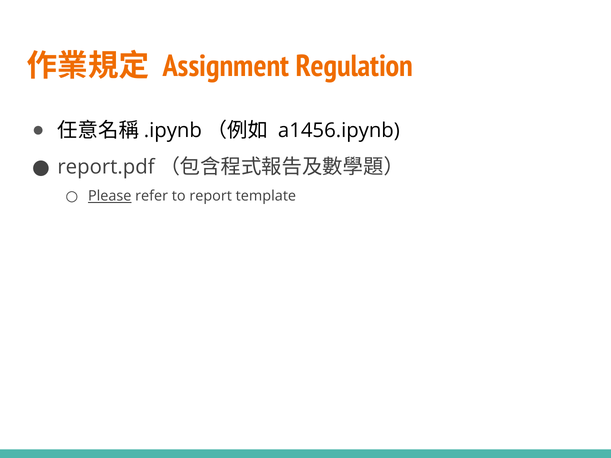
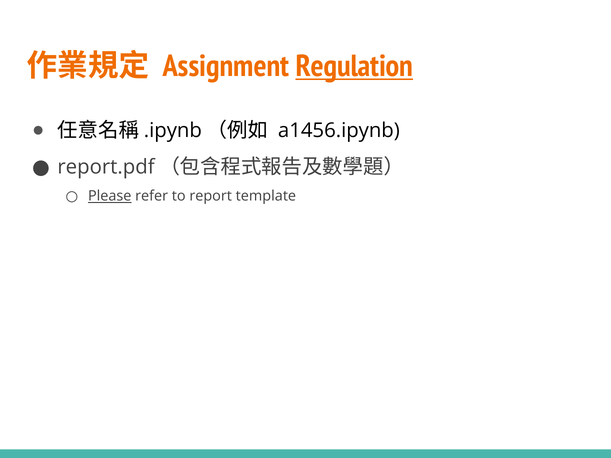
Regulation underline: none -> present (354, 66)
